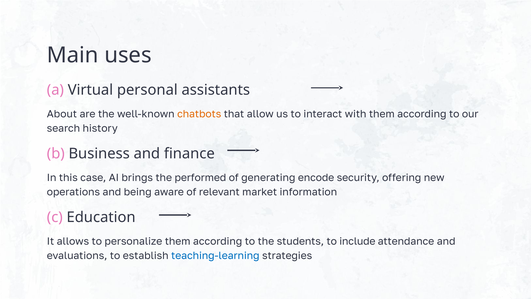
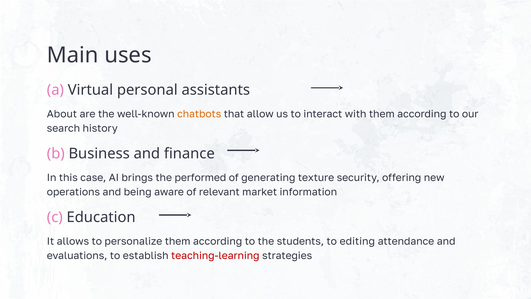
encode: encode -> texture (316, 178)
include: include -> editing (357, 241)
teaching-learning colour: blue -> red (215, 255)
